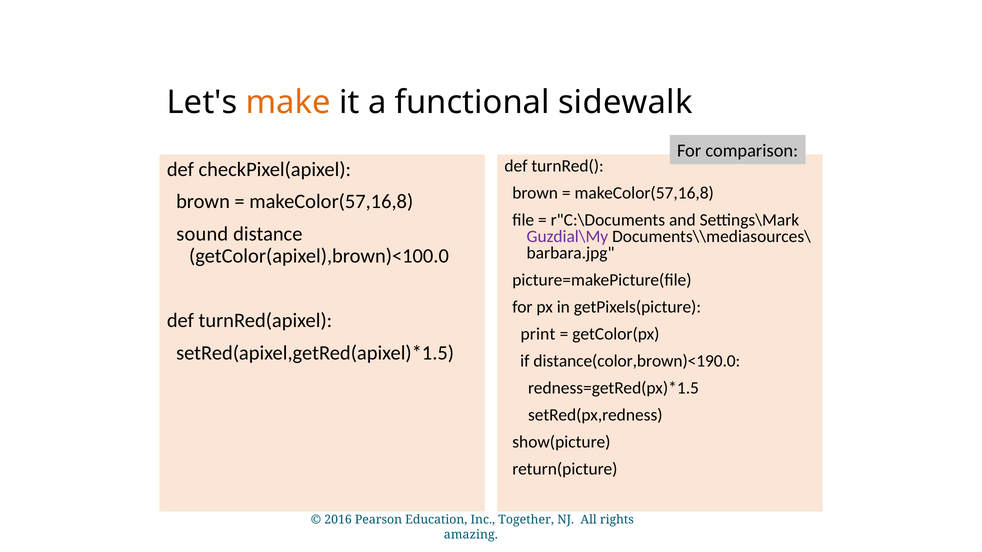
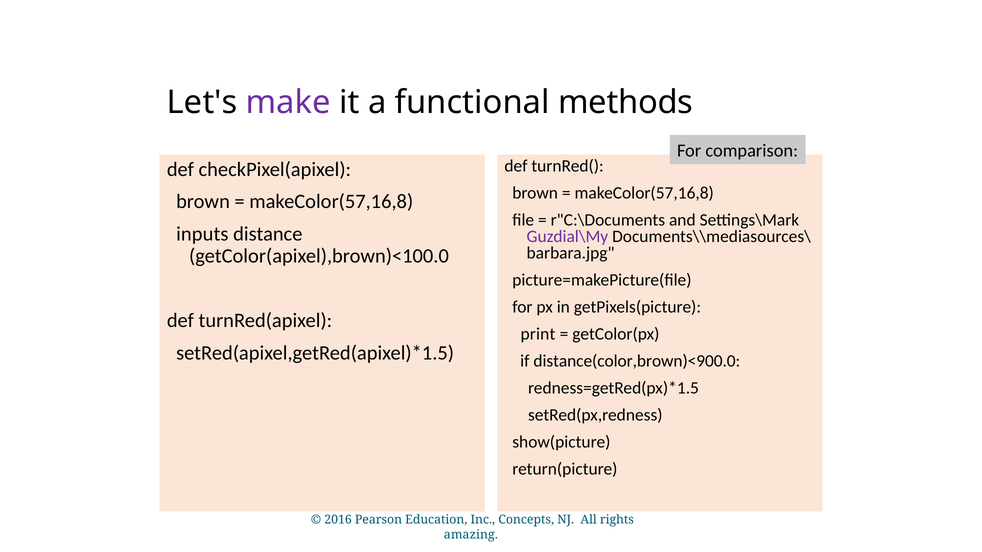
make colour: orange -> purple (288, 103)
sidewalk: sidewalk -> methods (626, 103)
sound: sound -> inputs (202, 234)
distance(color,brown)<190.0: distance(color,brown)<190.0 -> distance(color,brown)<900.0 (637, 361)
Together: Together -> Concepts (526, 520)
